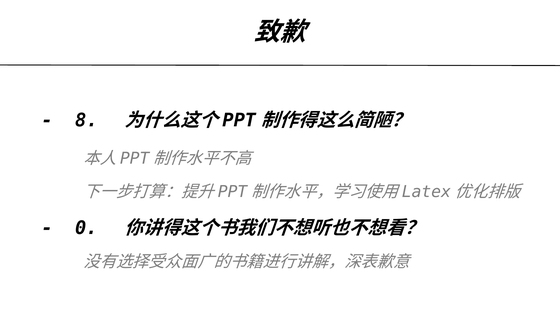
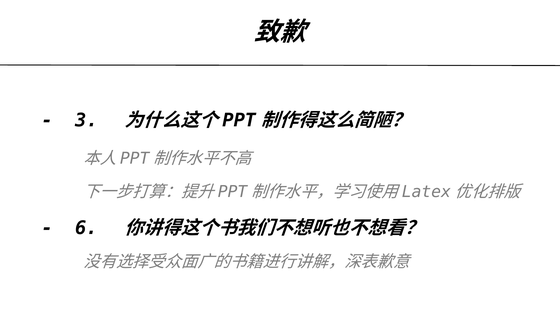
8: 8 -> 3 (86, 120)
0: 0 -> 6 (86, 228)
